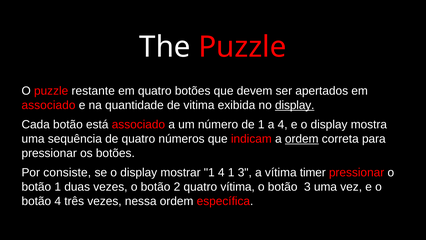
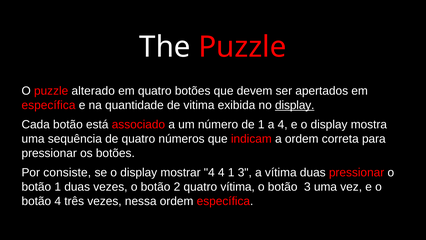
restante: restante -> alterado (93, 91)
associado: associado -> específica (48, 105)
ordem underline: present -> none (302, 139)
mostrar 1: 1 -> 4 (209, 172)
vítima timer: timer -> duas (313, 172)
